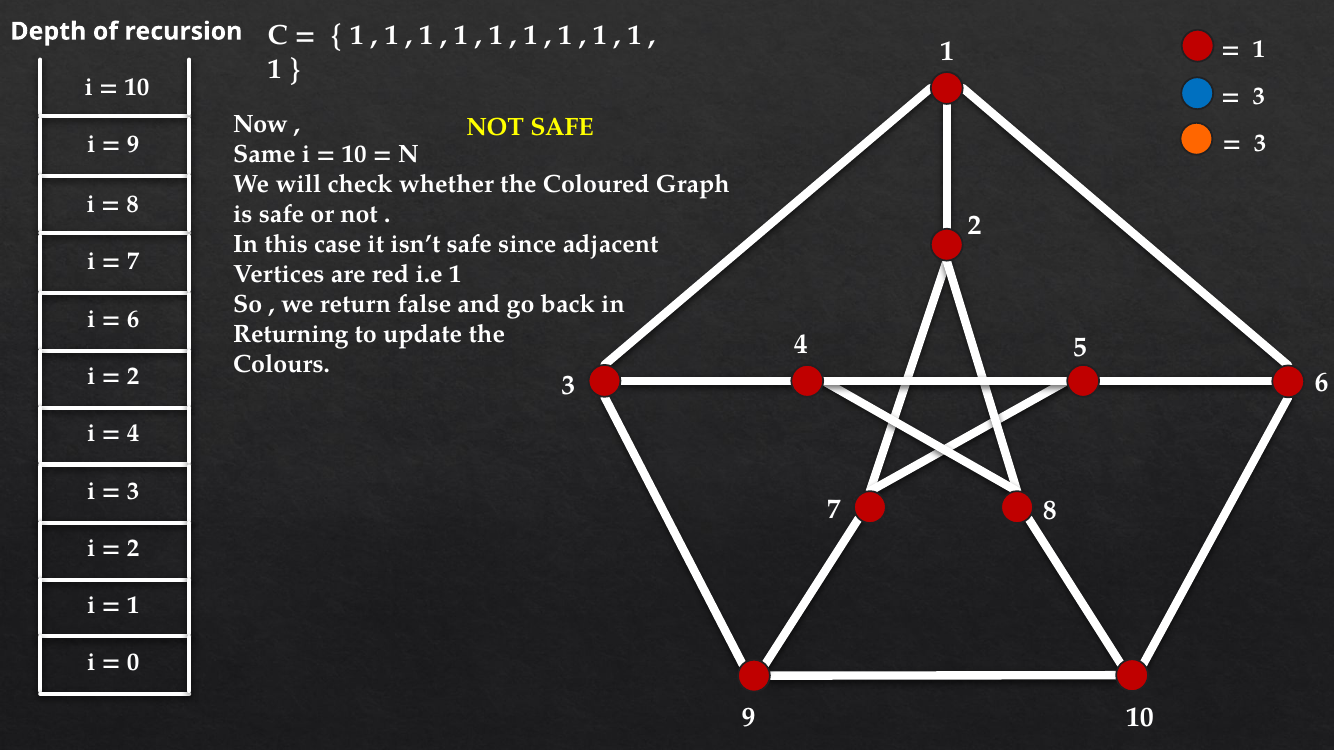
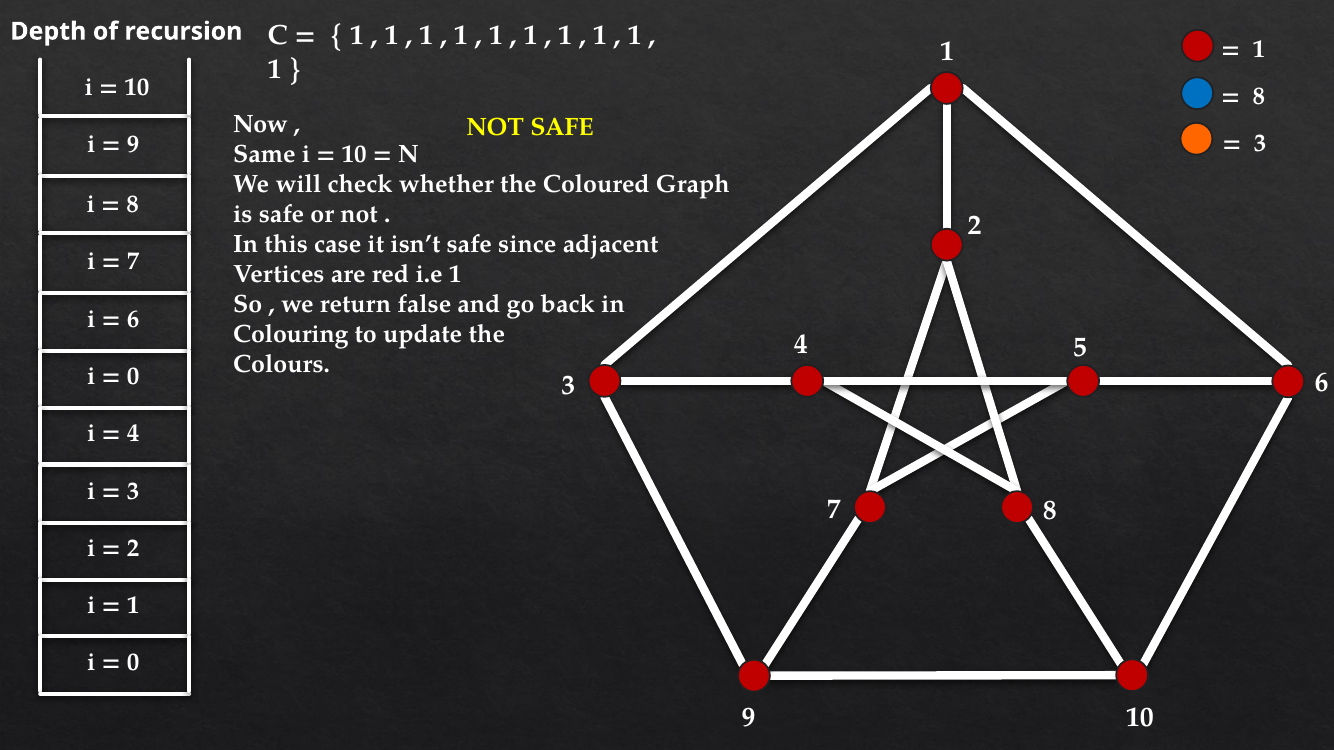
3: 3 -> 8 (1259, 96)
Returning: Returning -> Colouring (291, 334)
2: 2 -> 0 (133, 377)
